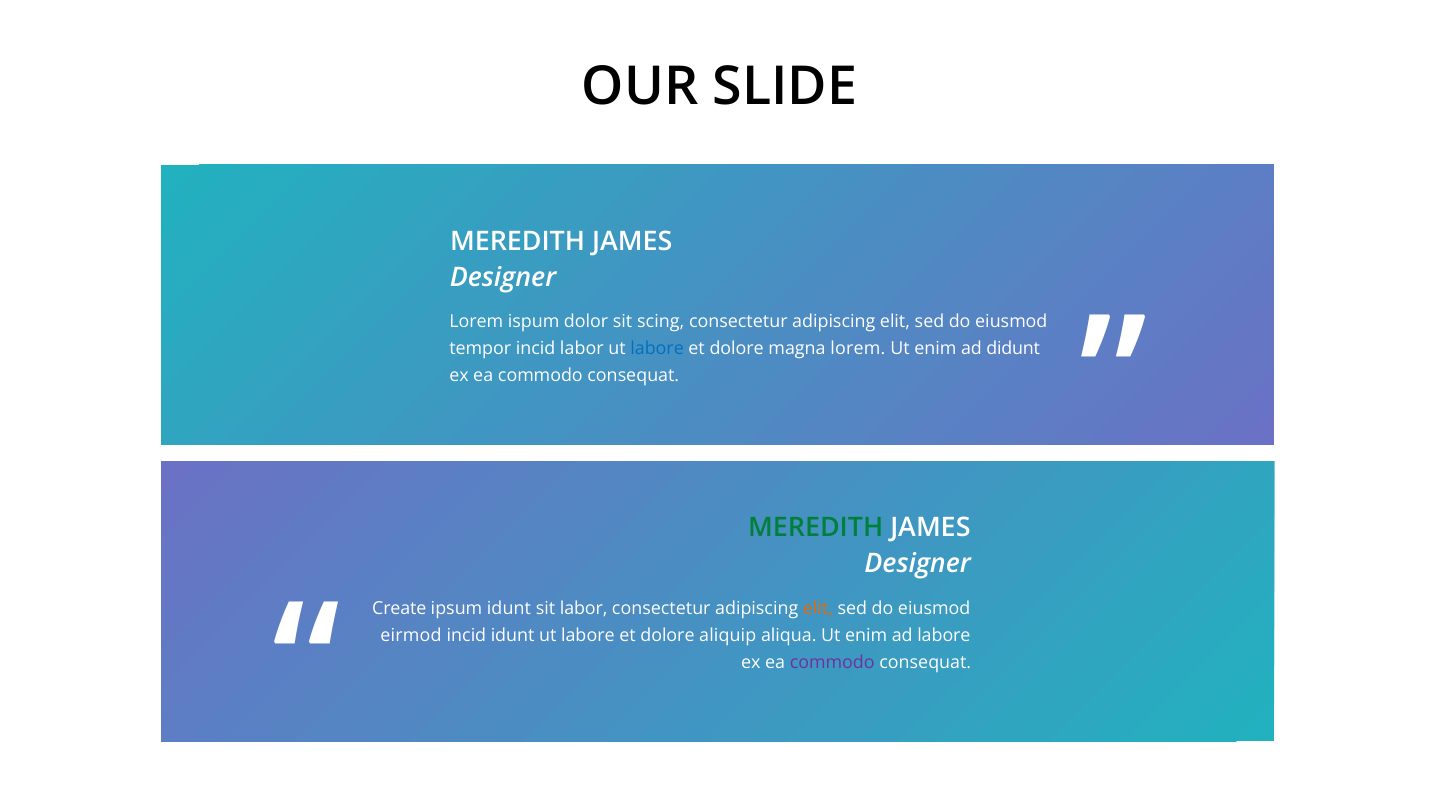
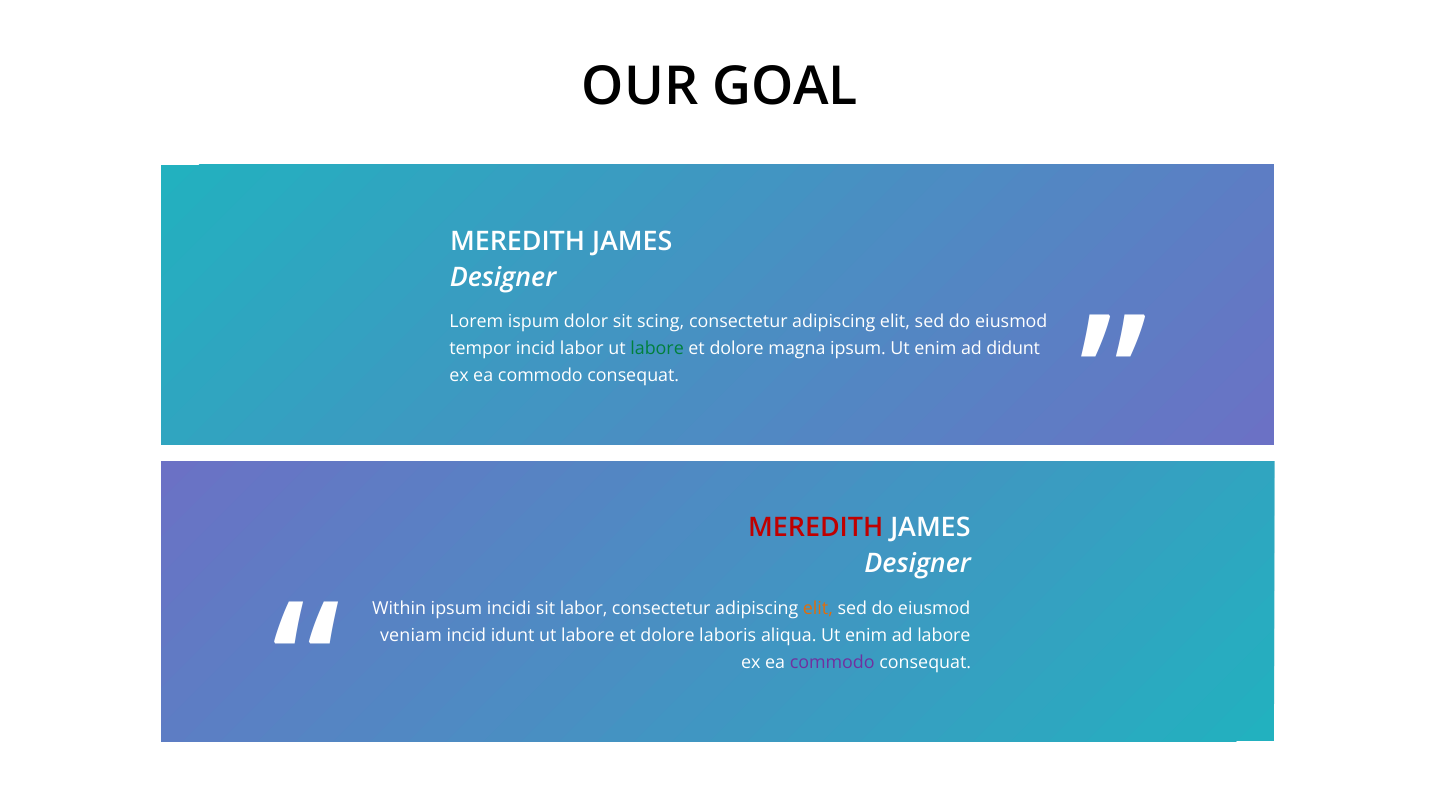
SLIDE: SLIDE -> GOAL (785, 87)
labore colour: blue -> green (657, 349)
magna lorem: lorem -> ipsum (858, 349)
MEREDITH colour: green -> red (816, 528)
Create: Create -> Within (399, 609)
ipsum idunt: idunt -> incidi (509, 609)
eirmod: eirmod -> veniam (411, 636)
aliquip: aliquip -> laboris (728, 636)
